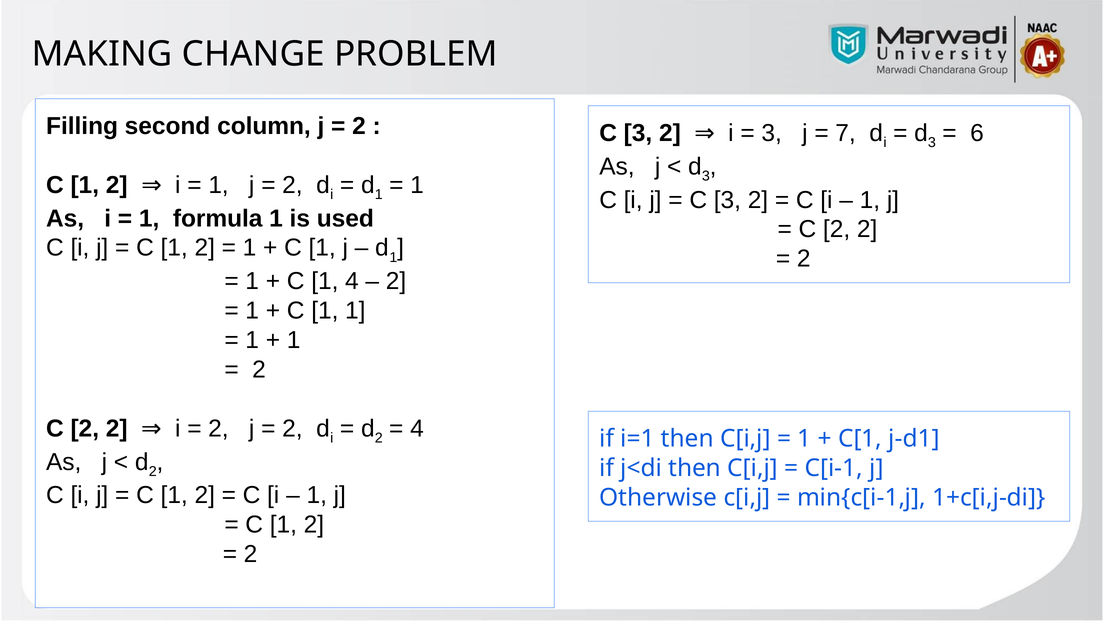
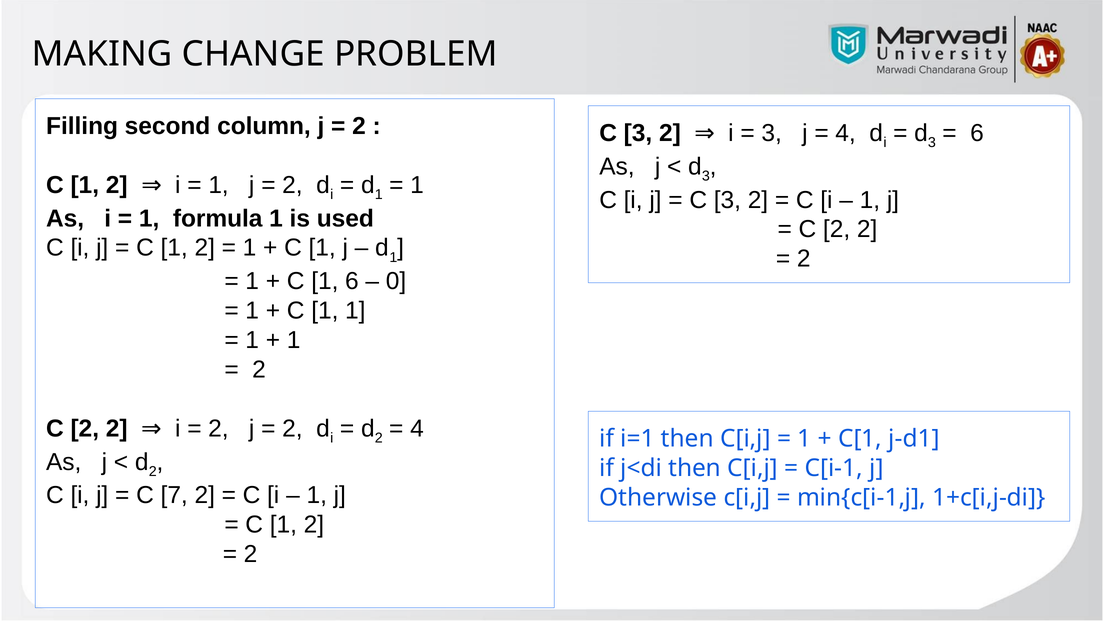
7: 7 -> 4 (846, 133)
1 4: 4 -> 6 (352, 281)
2: 2 -> 0 (396, 281)
1: 1 -> 7 (174, 495)
